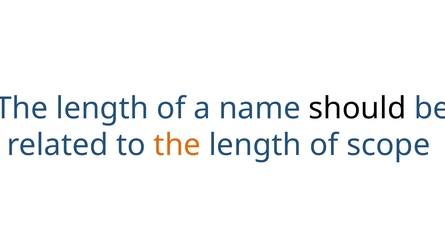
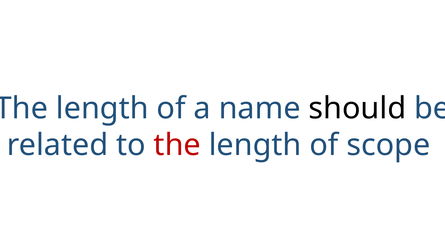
the colour: orange -> red (177, 145)
